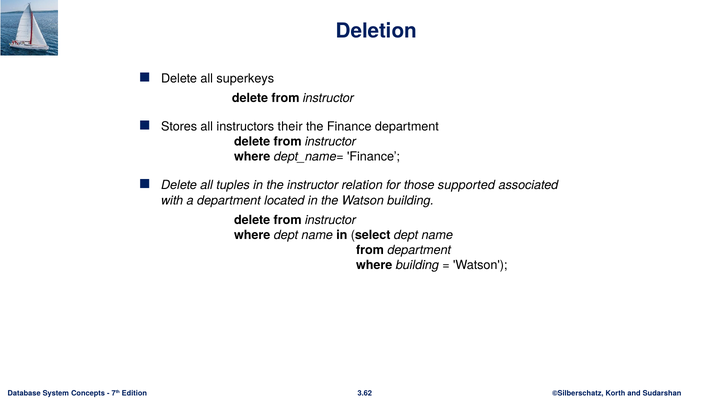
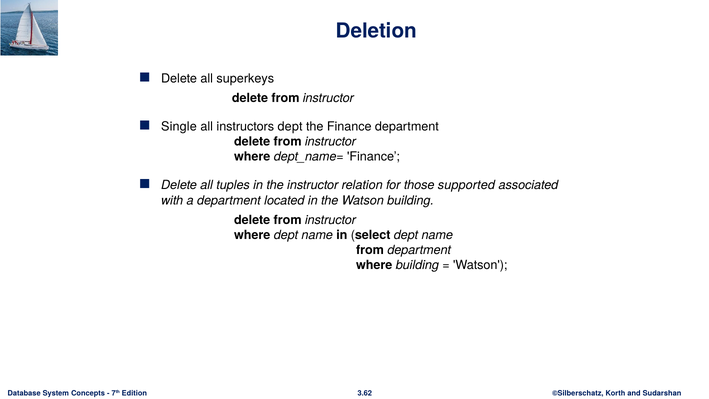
Stores: Stores -> Single (179, 126)
instructors their: their -> dept (290, 126)
